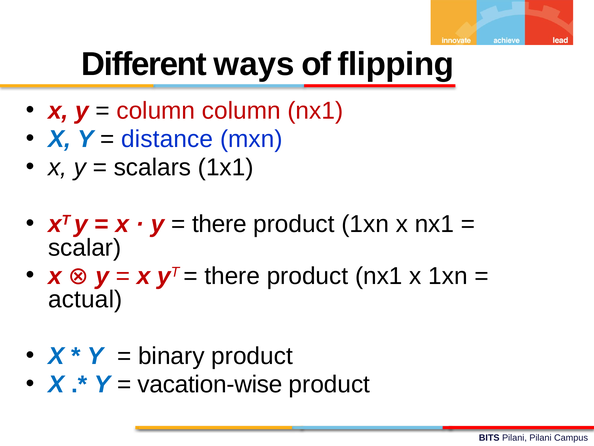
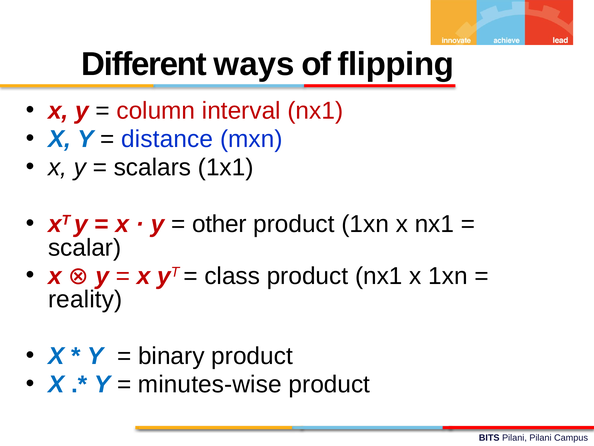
column column: column -> interval (241, 111)
there: there -> other (219, 224)
there: there -> class (232, 276)
actual: actual -> reality (85, 299)
vacation-wise: vacation-wise -> minutes-wise (210, 384)
